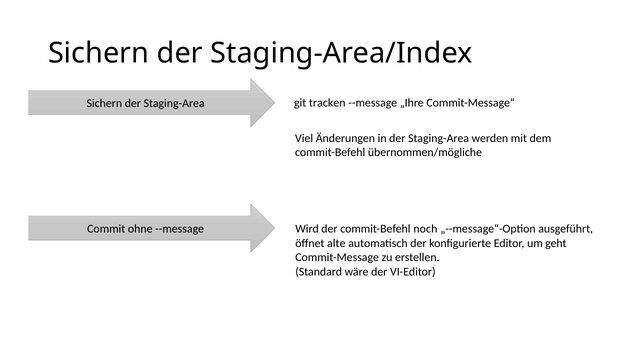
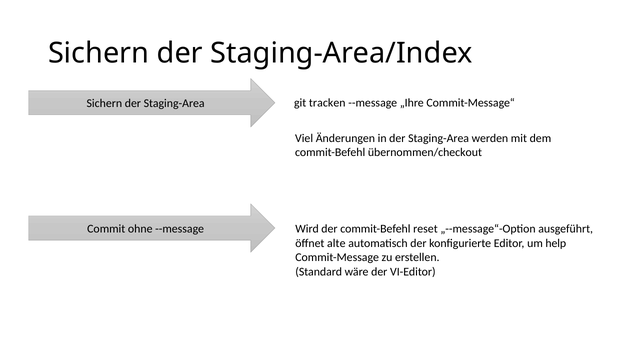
übernommen/mögliche: übernommen/mögliche -> übernommen/checkout (425, 152)
noch: noch -> reset (425, 229)
geht: geht -> help (556, 243)
